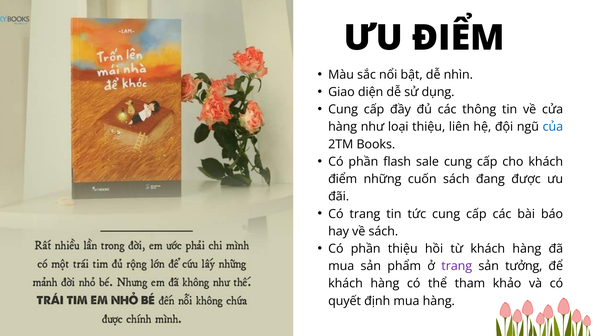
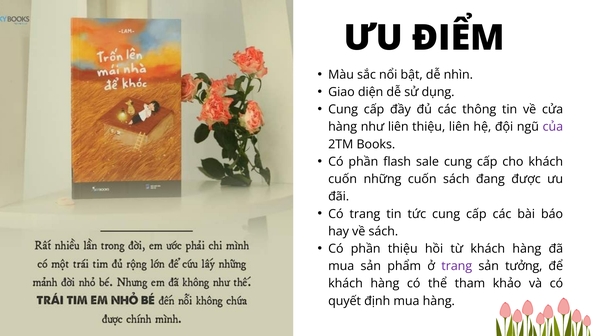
như loại: loại -> liên (398, 127)
của colour: blue -> purple (553, 127)
điểm: điểm -> cuốn (343, 179)
